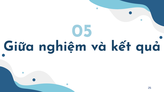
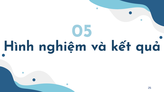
Giữa: Giữa -> Hình (19, 46)
